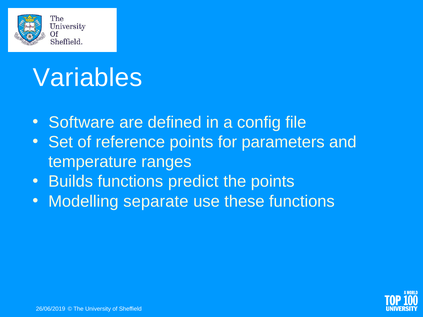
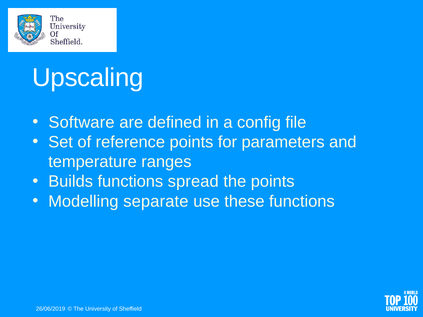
Variables: Variables -> Upscaling (88, 78)
predict: predict -> spread (193, 182)
